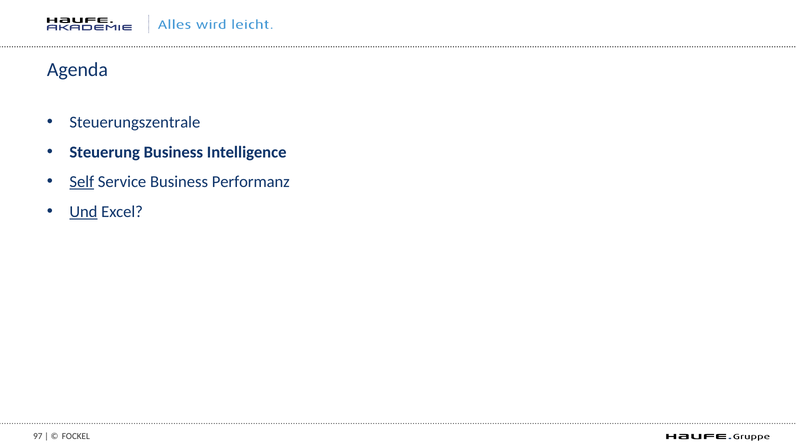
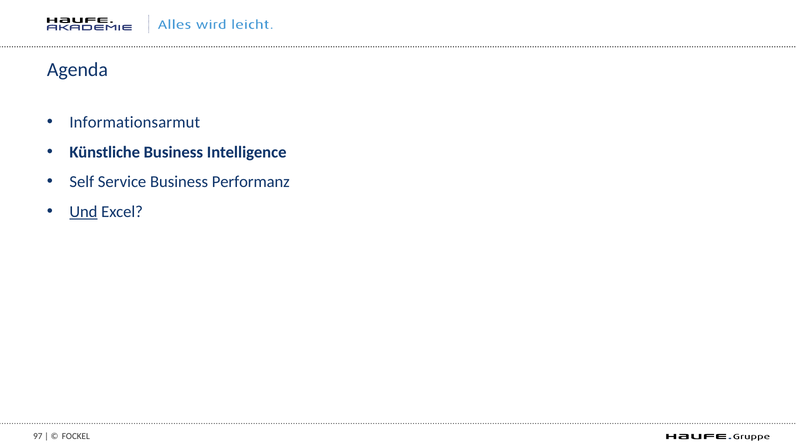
Steuerungszentrale: Steuerungszentrale -> Informationsarmut (135, 122)
Steuerung: Steuerung -> Künstliche (105, 152)
Self underline: present -> none (82, 182)
